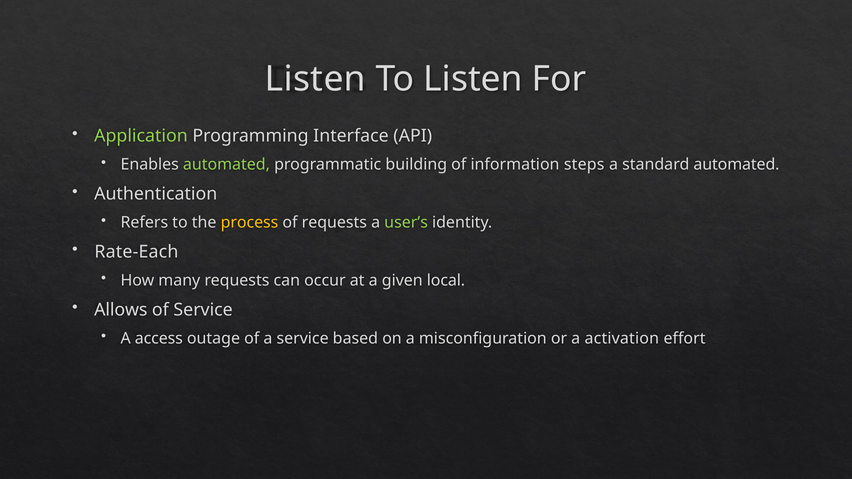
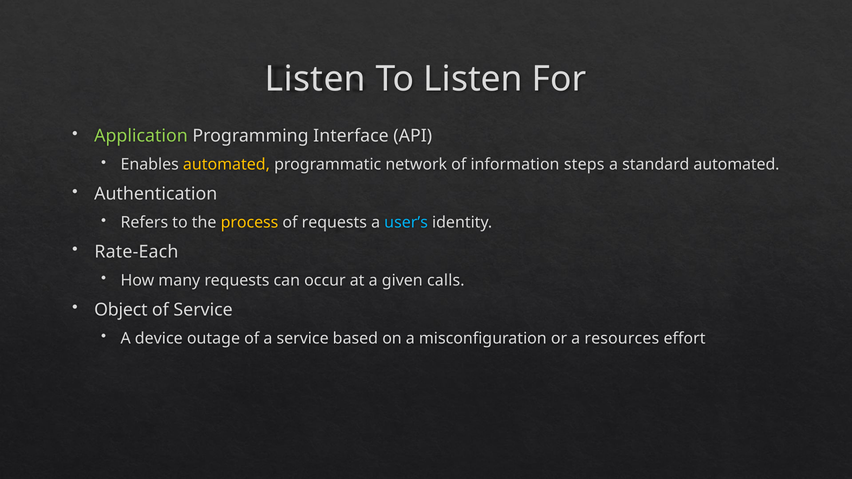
automated colour: light green -> yellow (226, 165)
building: building -> network (416, 165)
user’s colour: light green -> light blue (406, 223)
local: local -> calls (446, 281)
Allows: Allows -> Object (121, 310)
access: access -> device (159, 338)
activation: activation -> resources (622, 338)
